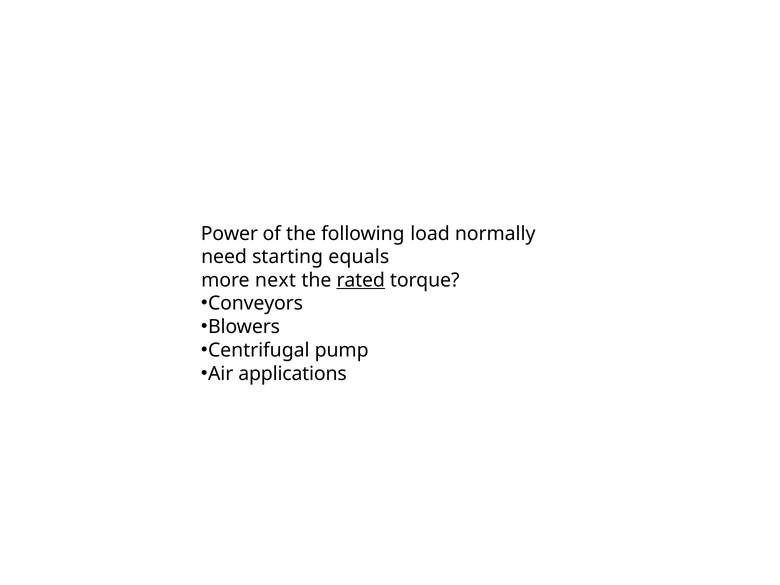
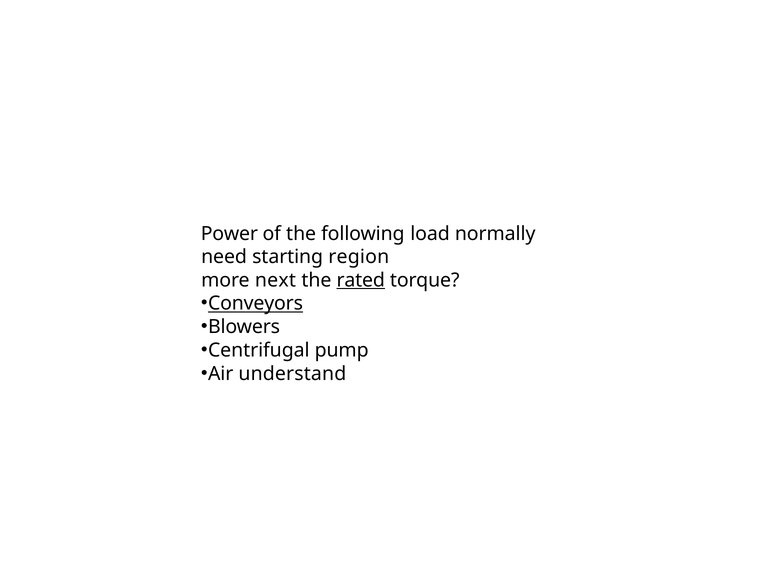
equals: equals -> region (359, 257)
Conveyors underline: none -> present (255, 304)
applications: applications -> understand (292, 374)
